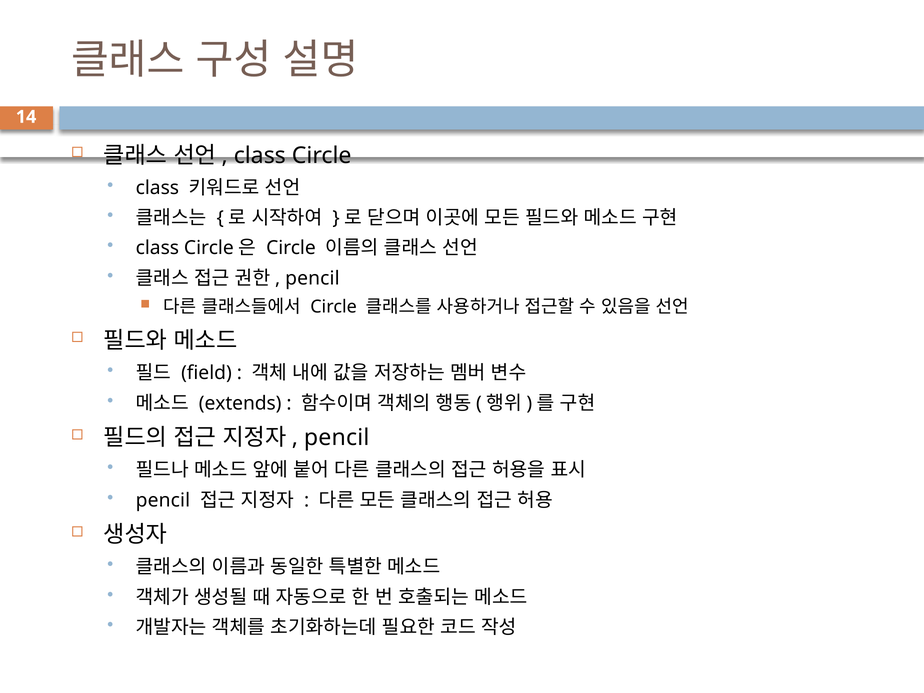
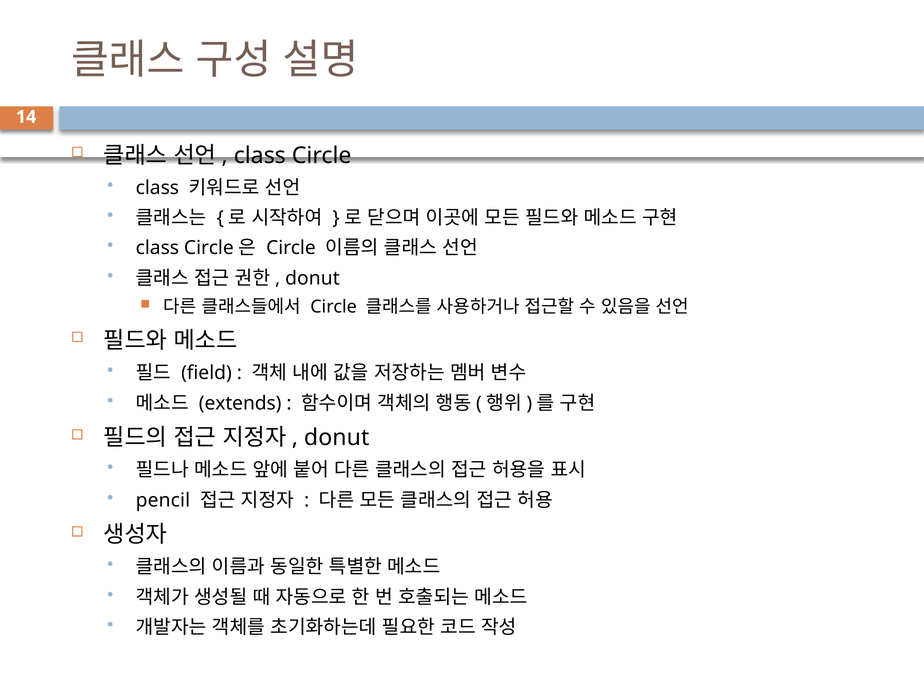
pencil: pencil -> donut (312, 278)
pencil: pencil -> donut (337, 438)
